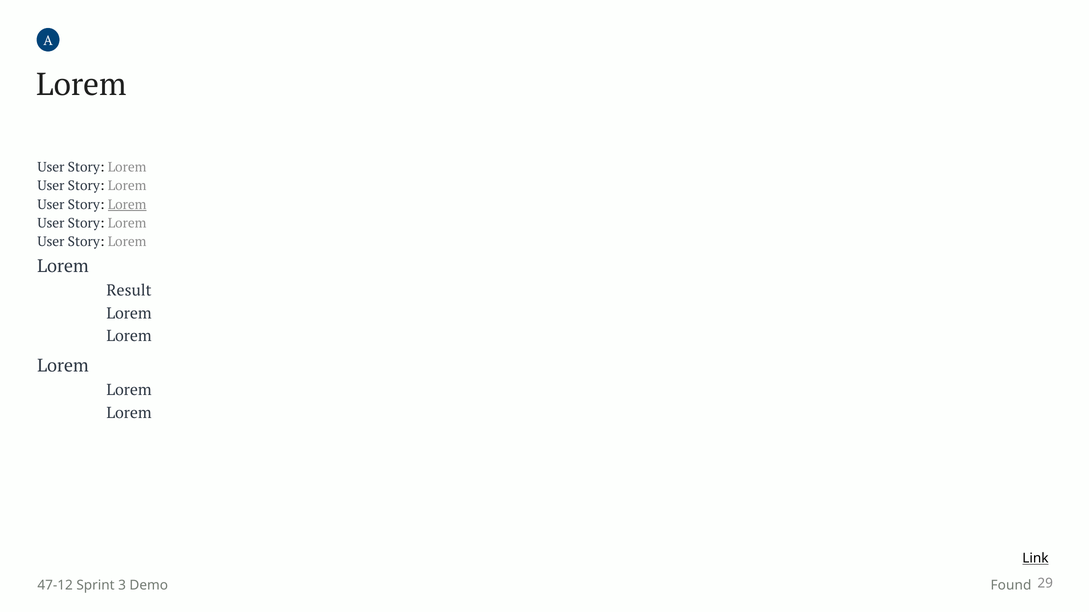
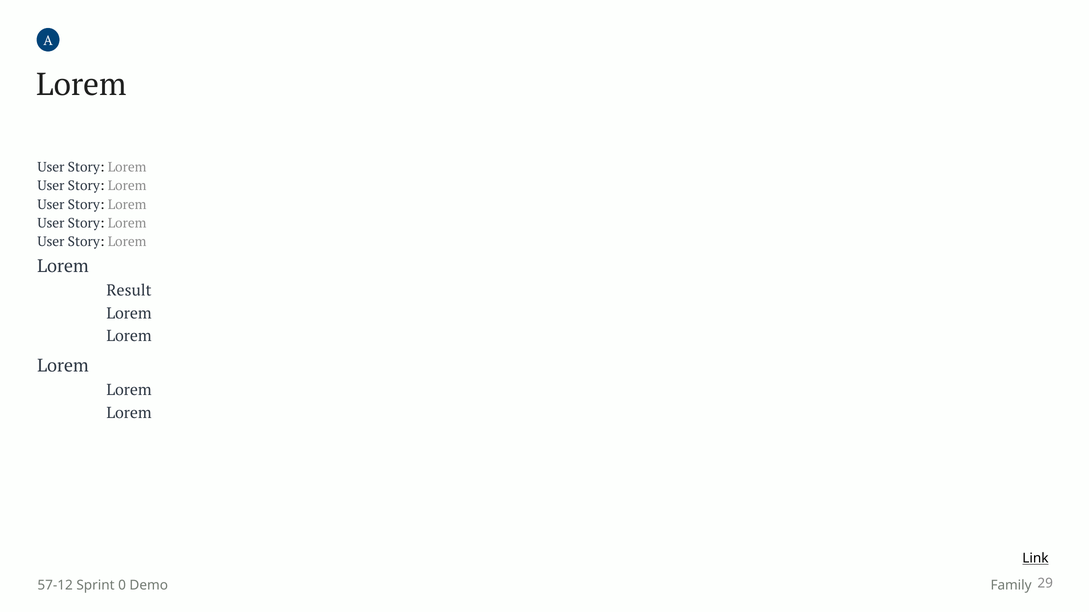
Lorem underline: present -> none (127, 205)
47-12: 47-12 -> 57-12 (55, 586)
3: 3 -> 0 (122, 586)
Found: Found -> Family (1011, 586)
